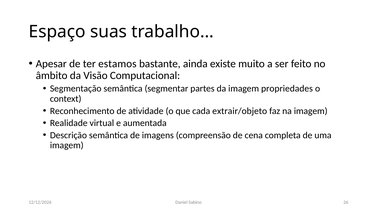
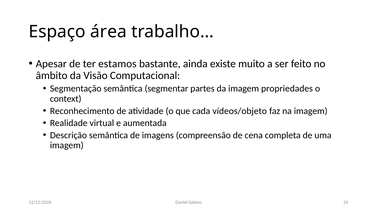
suas: suas -> área (108, 32)
extrair/objeto: extrair/objeto -> vídeos/objeto (240, 111)
